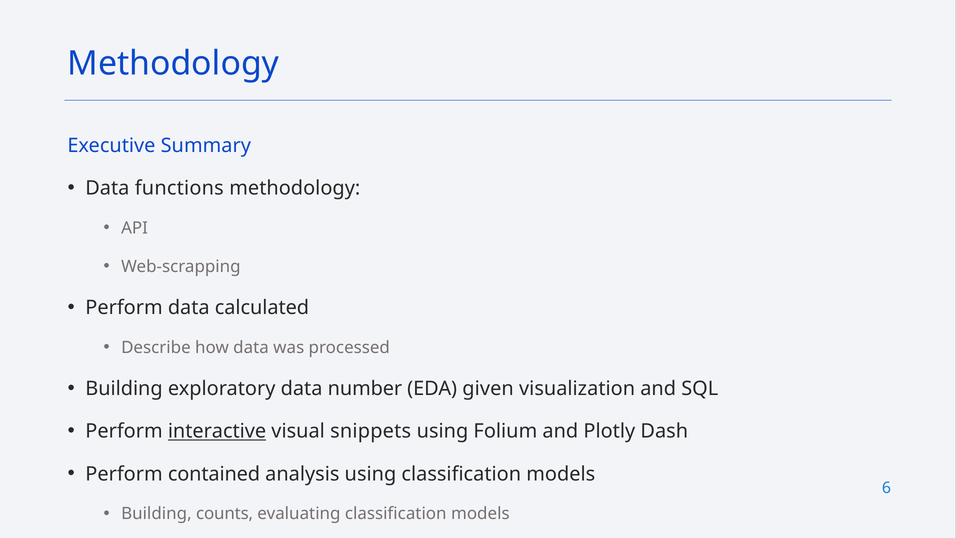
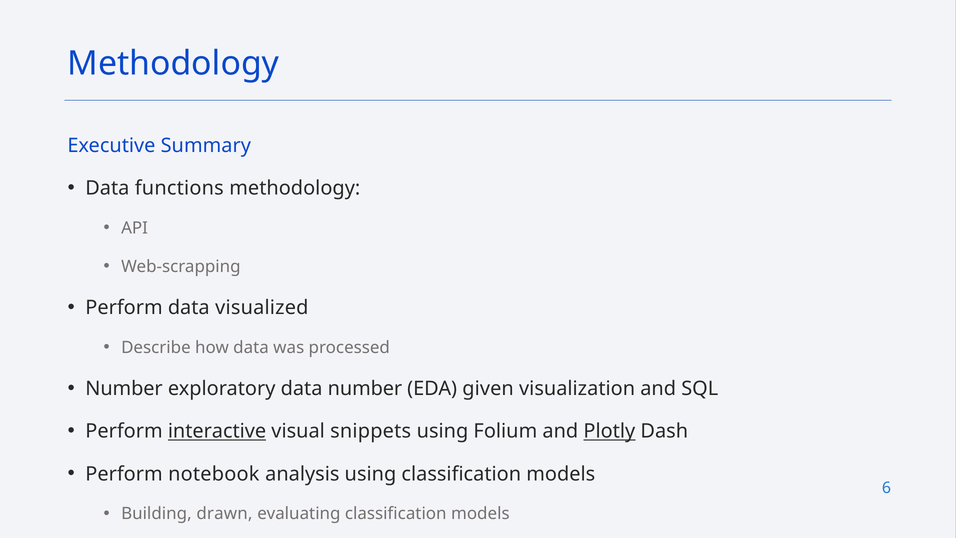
calculated: calculated -> visualized (262, 307)
Building: Building -> Number (124, 388)
Plotly underline: none -> present (609, 431)
contained: contained -> notebook (214, 474)
counts: counts -> drawn (224, 514)
